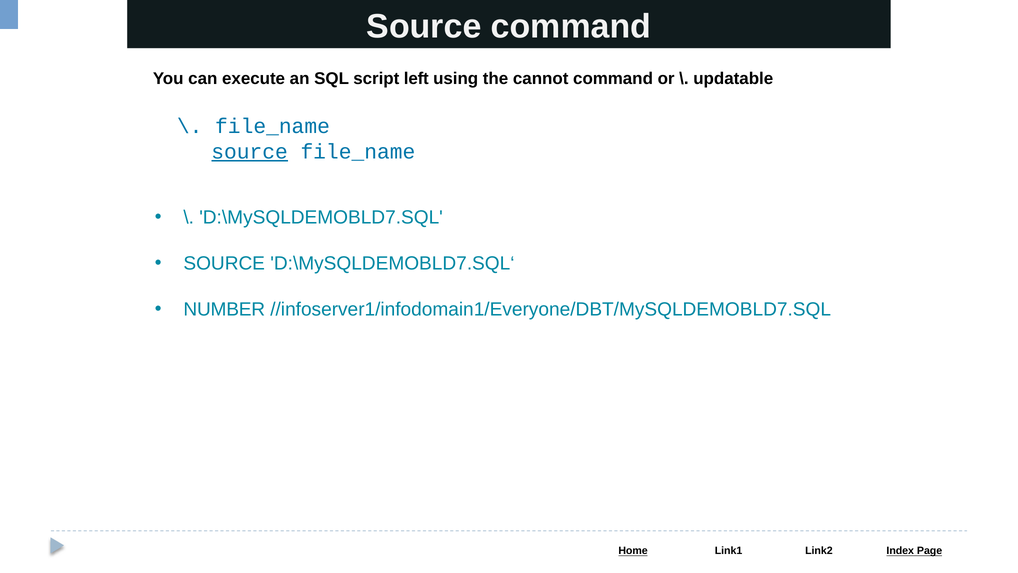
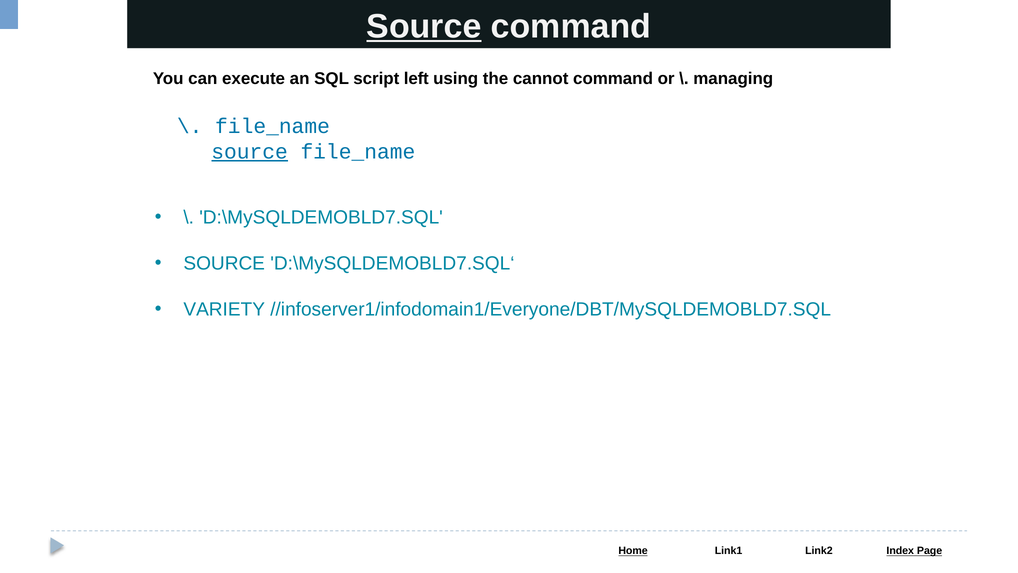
Source underline: none -> present (424, 26)
updatable: updatable -> managing (733, 79)
NUMBER: NUMBER -> VARIETY (224, 309)
